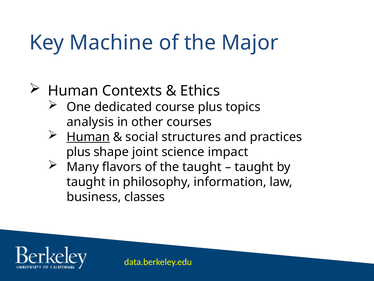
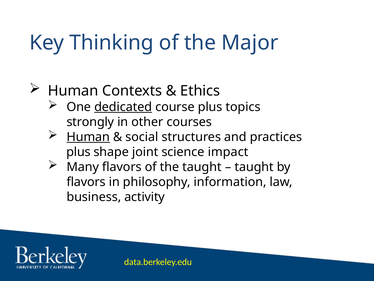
Machine: Machine -> Thinking (111, 43)
dedicated underline: none -> present (123, 107)
analysis: analysis -> strongly (90, 122)
taught: taught -> flavors (86, 182)
classes: classes -> activity (145, 197)
